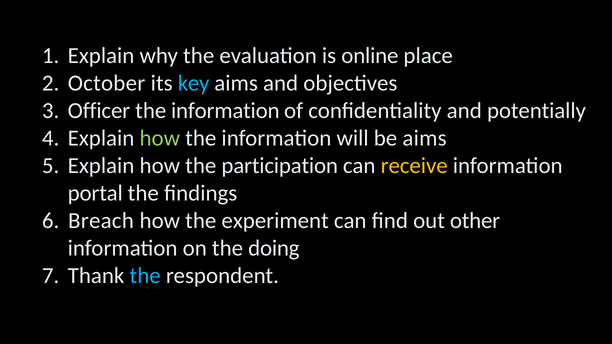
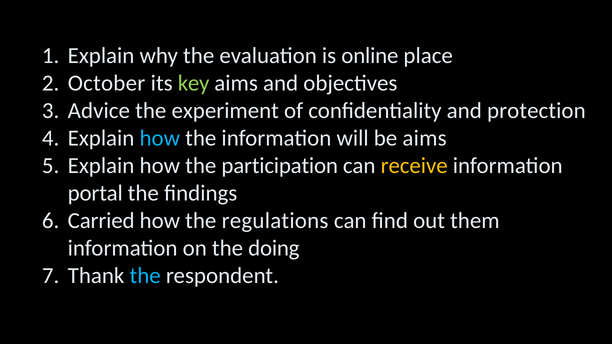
key colour: light blue -> light green (194, 83)
Officer: Officer -> Advice (99, 111)
information: information -> experiment (225, 111)
potentially: potentially -> protection (536, 111)
how colour: light green -> light blue (160, 138)
Breach: Breach -> Carried (101, 221)
experiment: experiment -> regulations (275, 221)
other: other -> them (475, 221)
